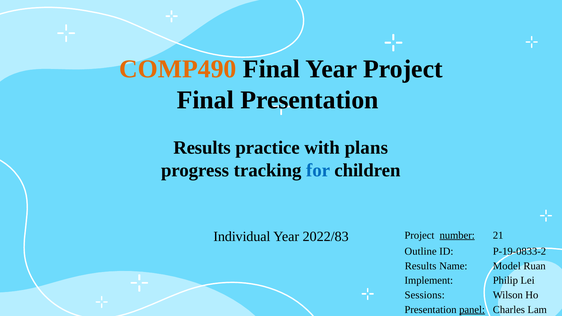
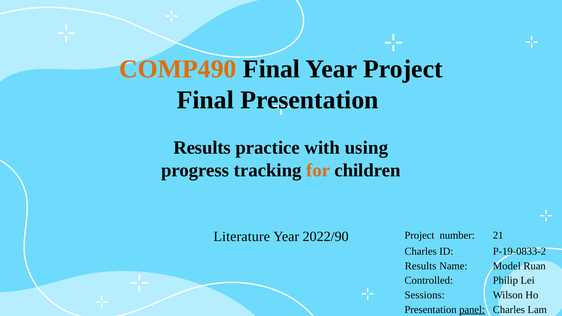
plans: plans -> using (366, 148)
for colour: blue -> orange (318, 170)
Individual: Individual -> Literature (242, 237)
2022/83: 2022/83 -> 2022/90 (326, 237)
number underline: present -> none (457, 235)
Outline: Outline -> Charles (421, 252)
Implement: Implement -> Controlled (429, 281)
